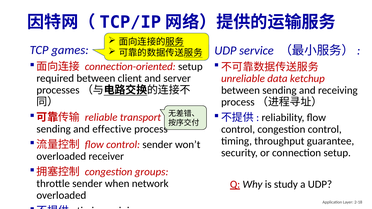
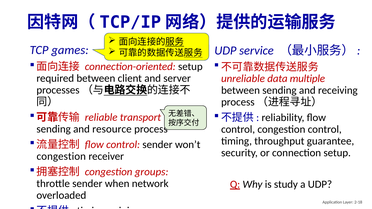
ketchup: ketchup -> multiple (307, 79)
effective: effective -> resource (112, 129)
overloaded: overloaded -> congestion (61, 156)
